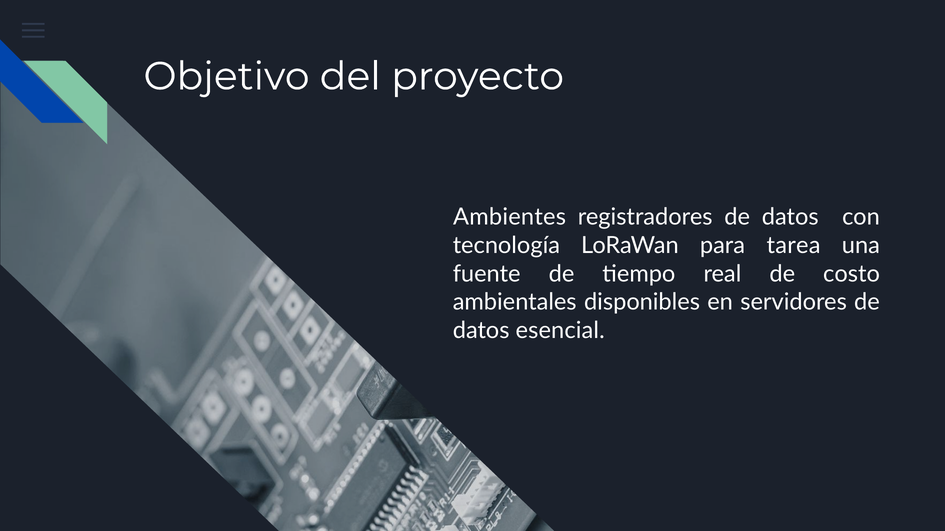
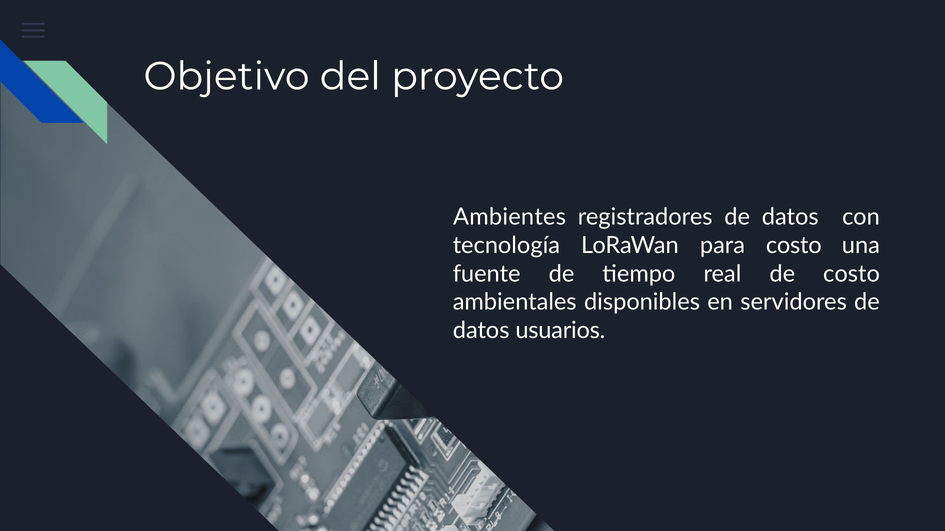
para tarea: tarea -> costo (794, 246)
esencial: esencial -> usuarios (560, 331)
